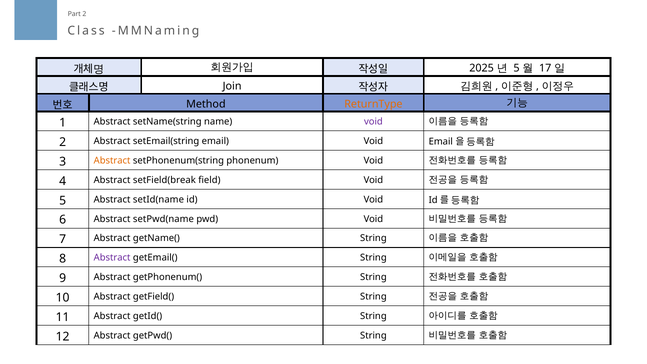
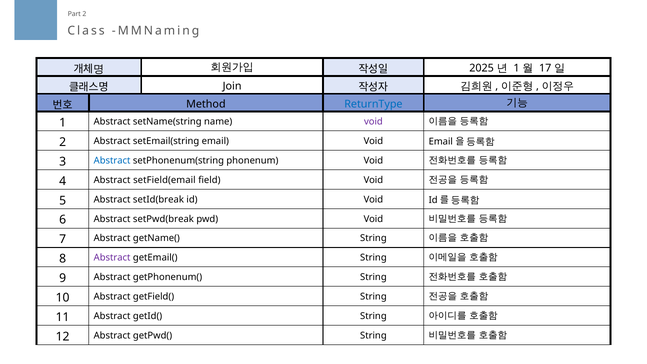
5: 5 -> 1 (517, 68)
ReturnType colour: orange -> blue (373, 104)
Abstract colour: orange -> blue (112, 161)
setField(break: setField(break -> setField(email (164, 180)
setId(name: setId(name -> setId(break (158, 199)
setPwd(name: setPwd(name -> setPwd(break (163, 219)
